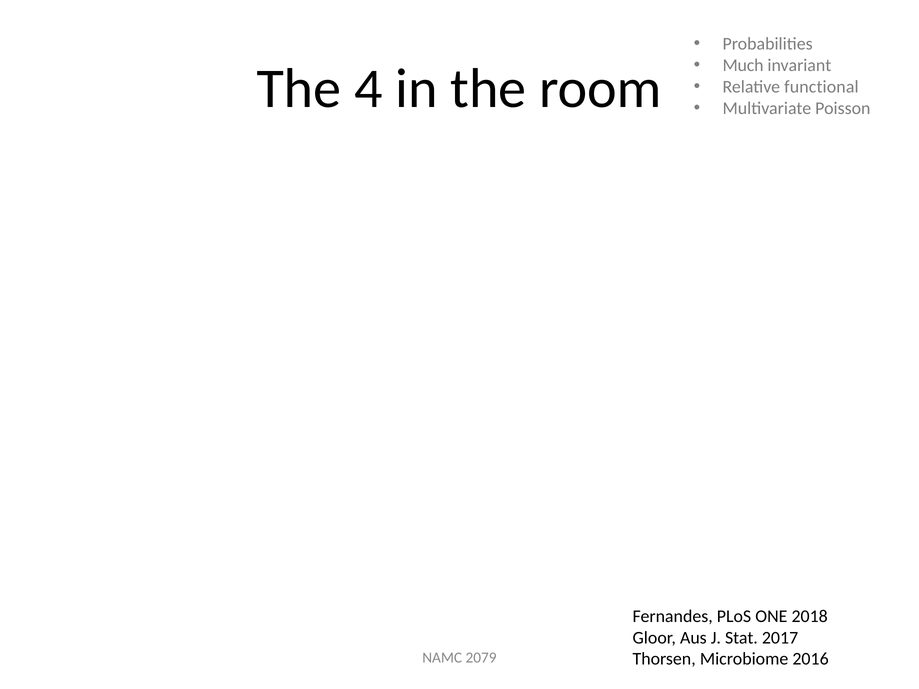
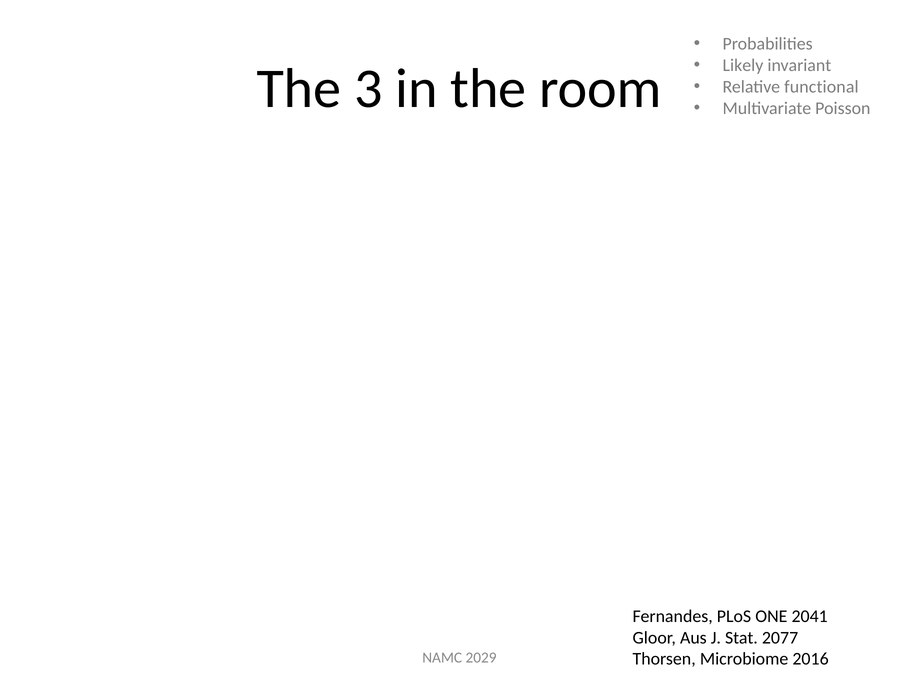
Much: Much -> Likely (743, 65)
4: 4 -> 3 (368, 89)
2018: 2018 -> 2041 (810, 616)
2017: 2017 -> 2077 (780, 638)
2079: 2079 -> 2029 (481, 658)
